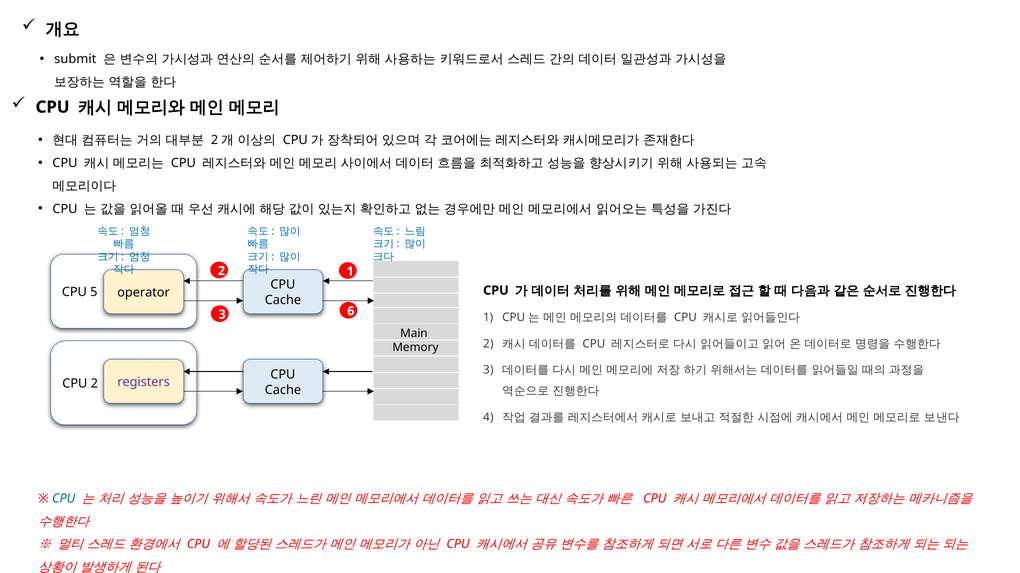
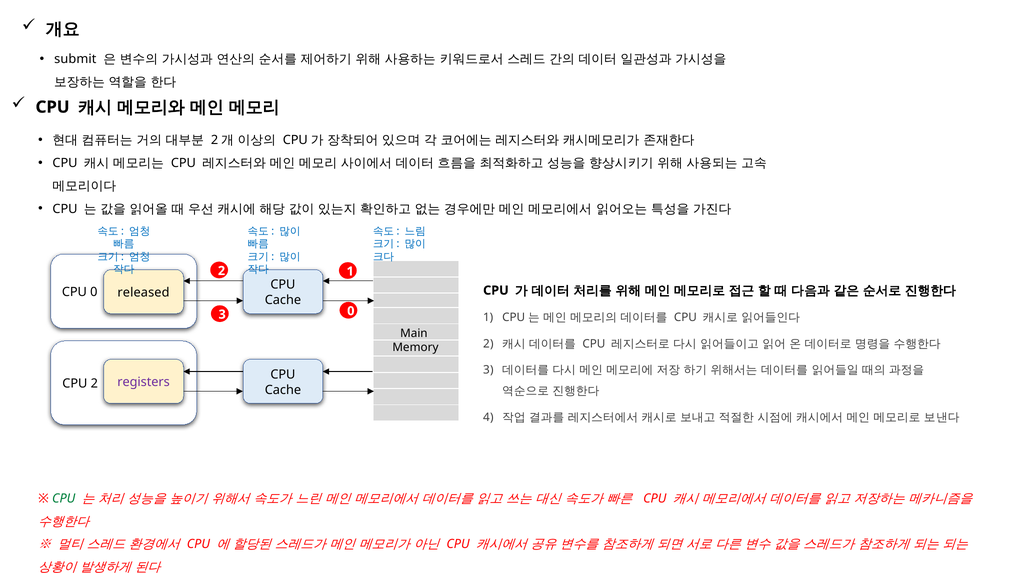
CPU 5: 5 -> 0 (94, 292)
operator: operator -> released (143, 293)
3 6: 6 -> 0 (351, 311)
CPU colour: blue -> green (64, 499)
